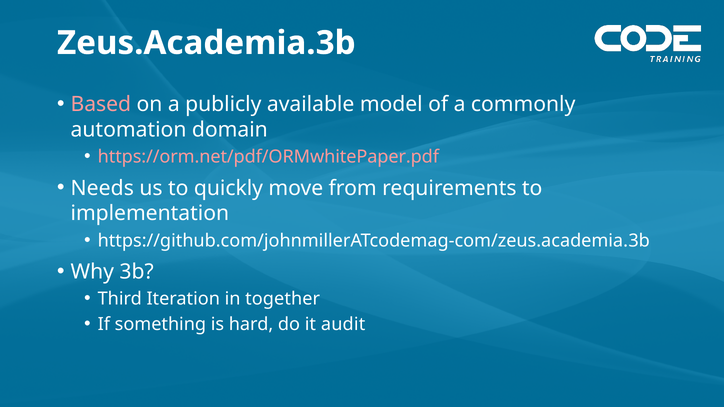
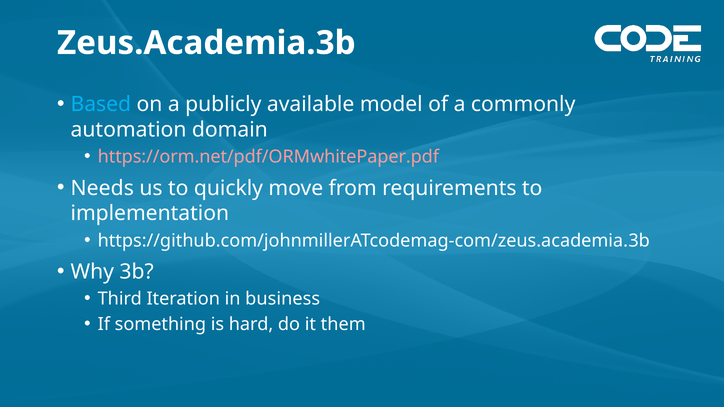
Based colour: pink -> light blue (101, 105)
together: together -> business (283, 299)
audit: audit -> them (343, 325)
